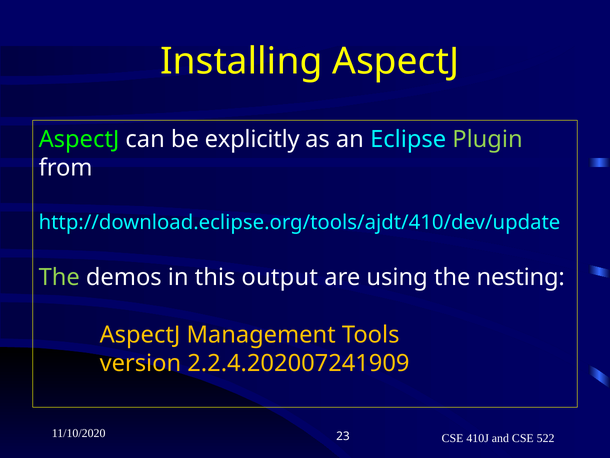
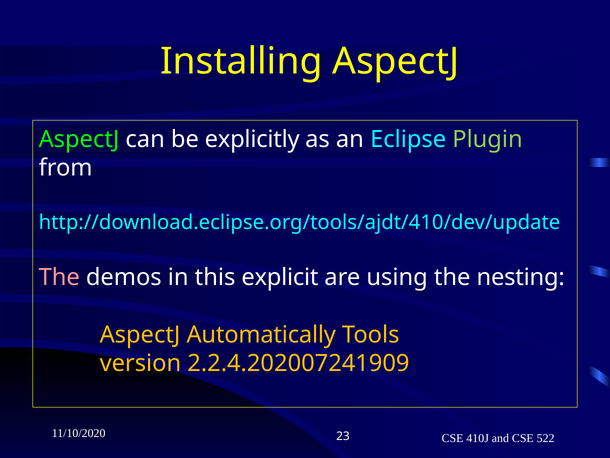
The colour: light green -> pink (59, 277)
output: output -> explicit (280, 277)
Management: Management -> Automatically (261, 334)
